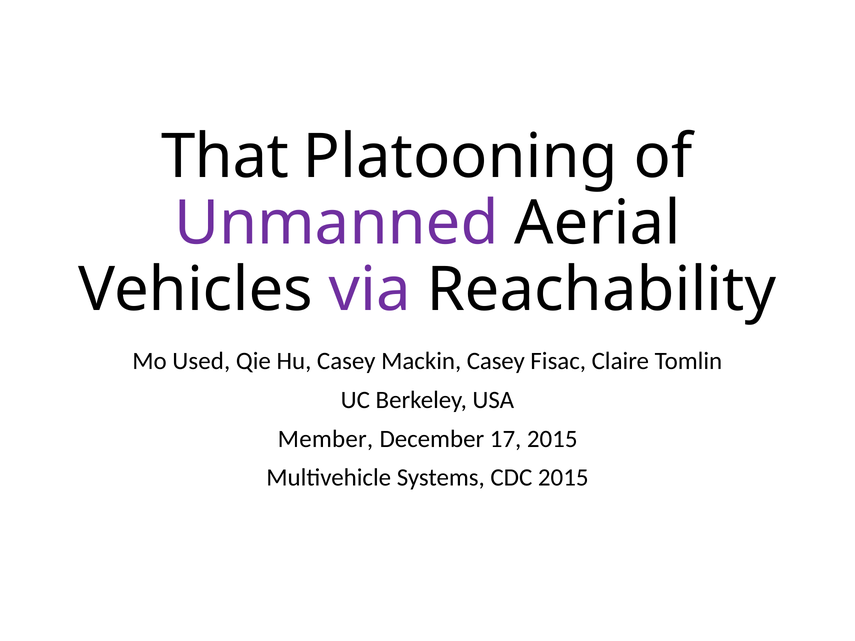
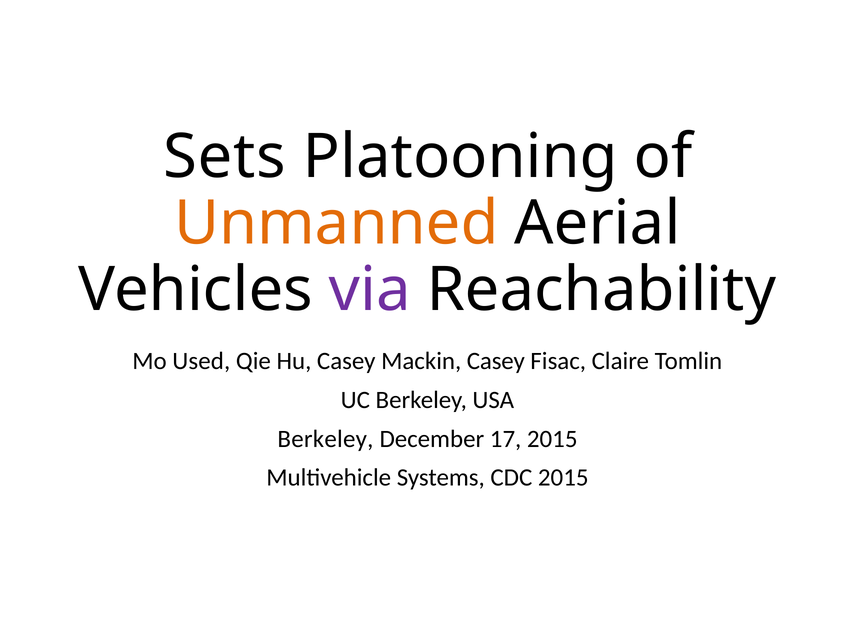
That: That -> Sets (224, 157)
Unmanned colour: purple -> orange (336, 224)
Member: Member -> Berkeley (325, 439)
